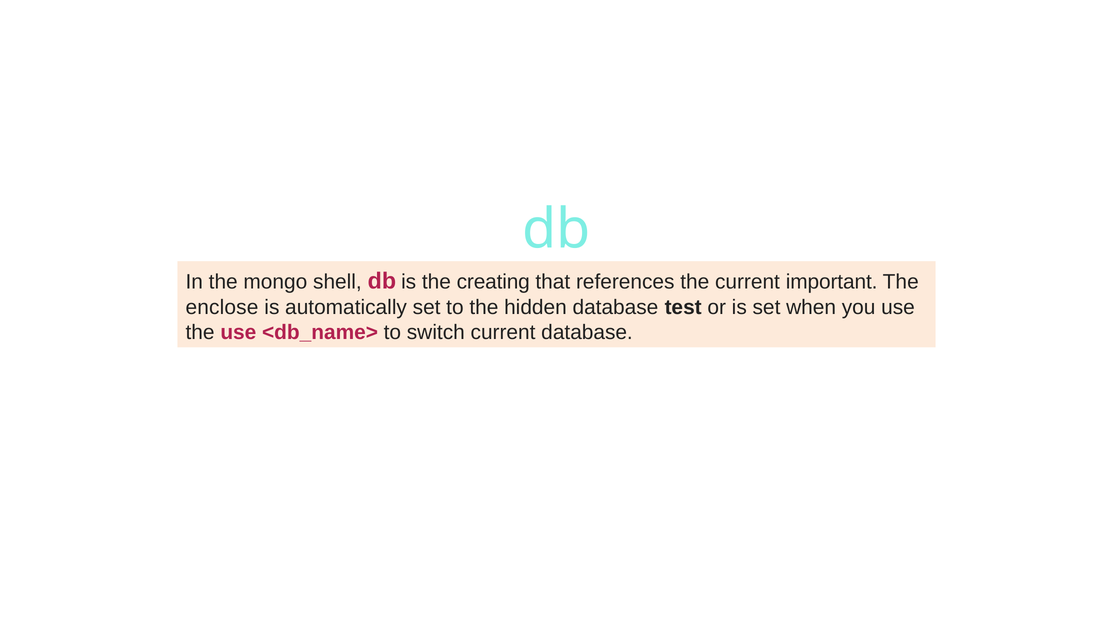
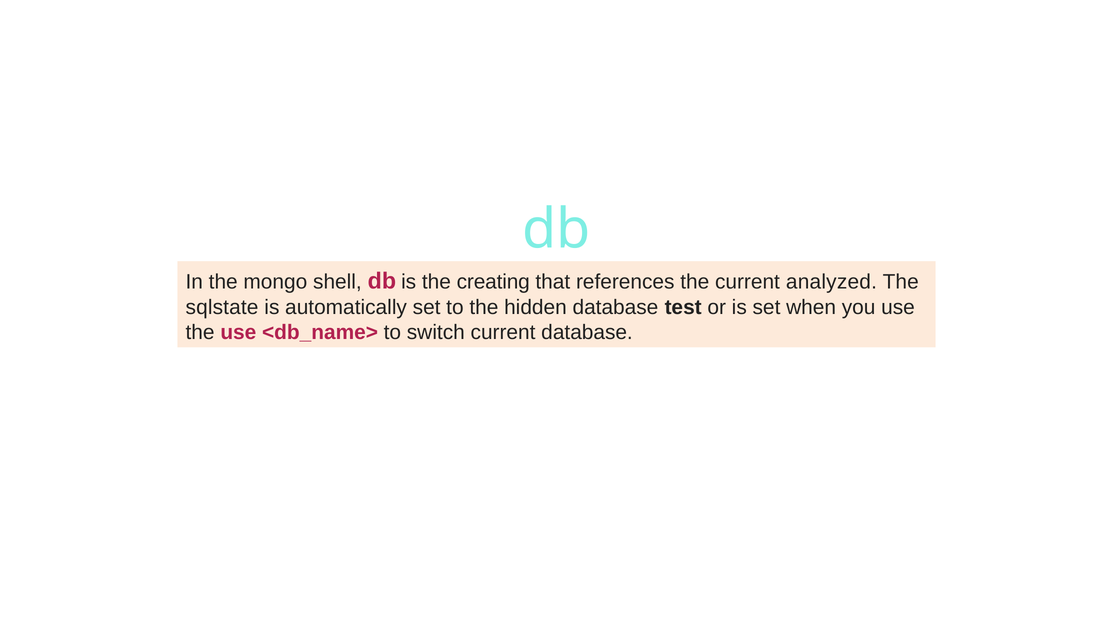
important: important -> analyzed (831, 282)
enclose: enclose -> sqlstate (222, 307)
